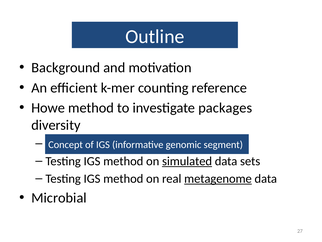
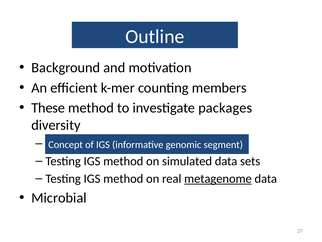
reference: reference -> members (219, 88)
Howe: Howe -> These (48, 108)
simulated underline: present -> none (187, 161)
